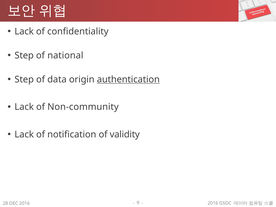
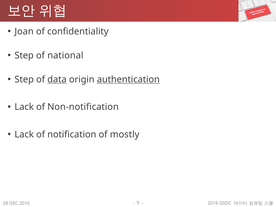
Lack: Lack -> Joan (24, 31)
data underline: none -> present (57, 79)
Non-community: Non-community -> Non-notification (83, 107)
validity: validity -> mostly (125, 134)
